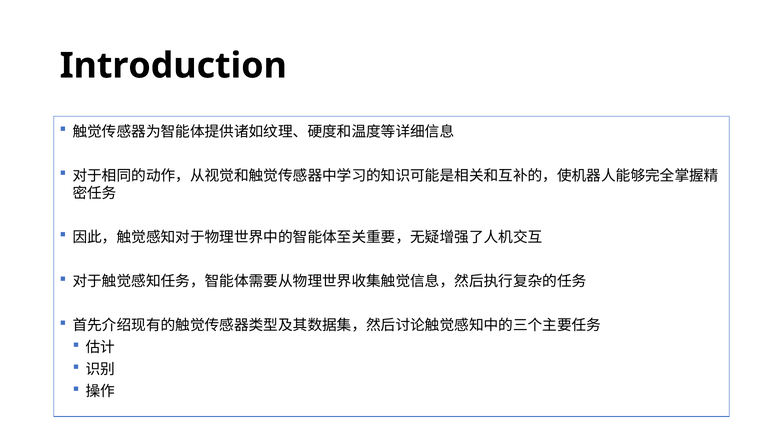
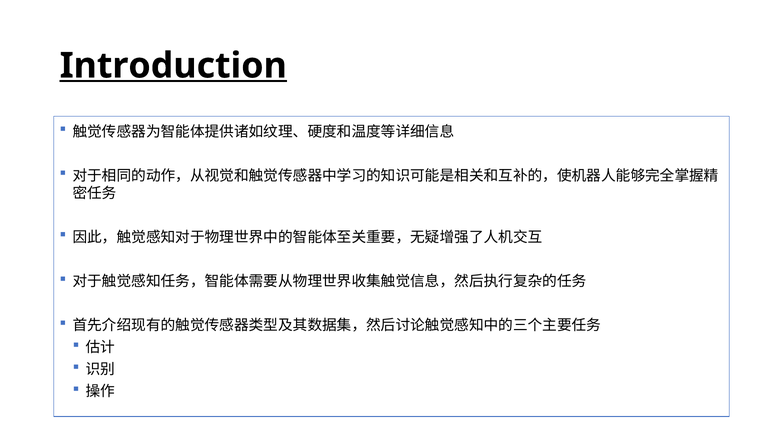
Introduction underline: none -> present (173, 66)
